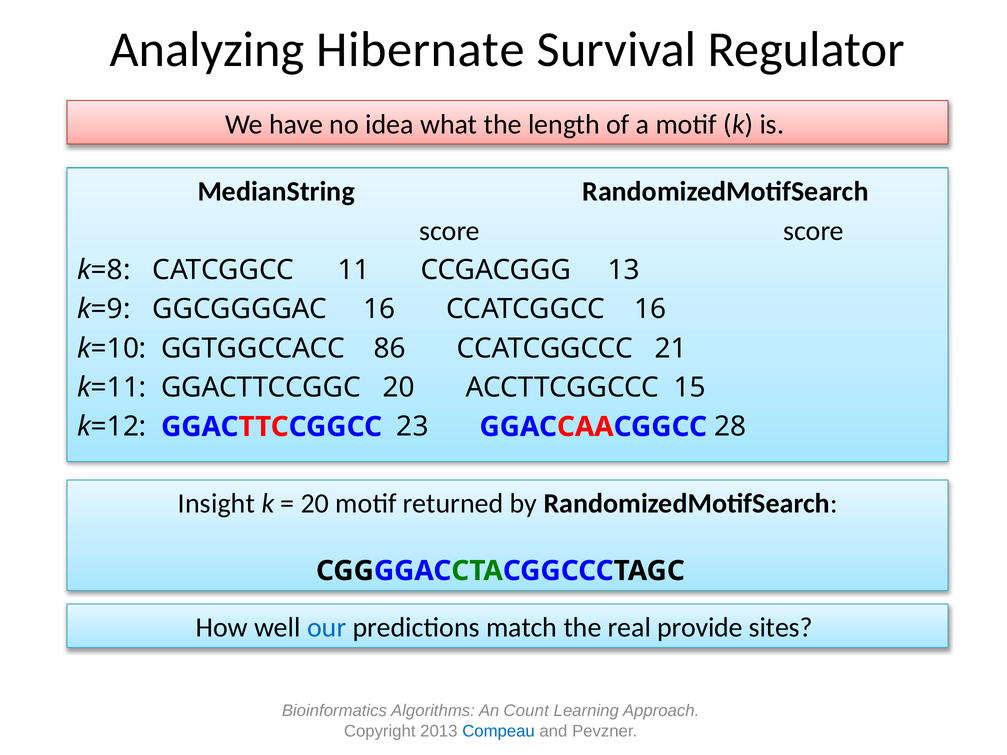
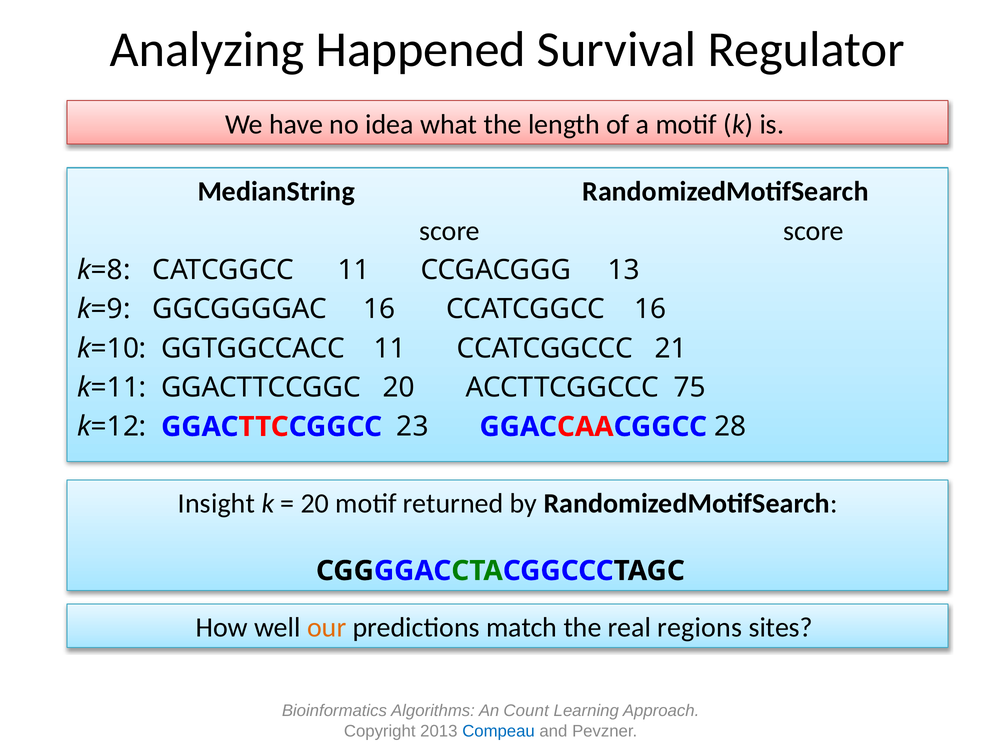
Hibernate: Hibernate -> Happened (421, 50)
GGTGGCCACC 86: 86 -> 11 (390, 348)
15: 15 -> 75 (690, 388)
our colour: blue -> orange (327, 628)
provide: provide -> regions (700, 628)
